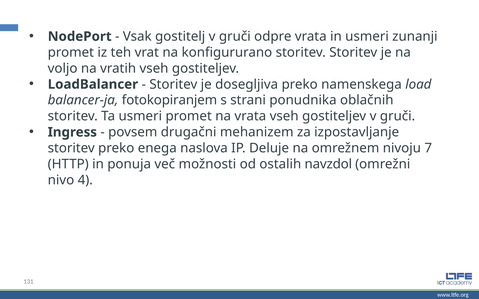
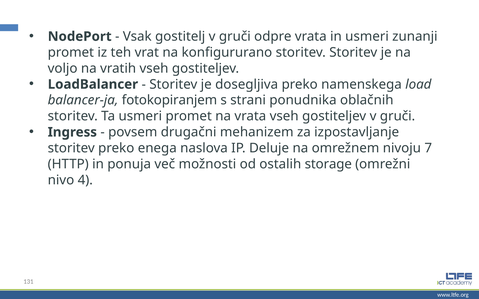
navzdol: navzdol -> storage (328, 164)
